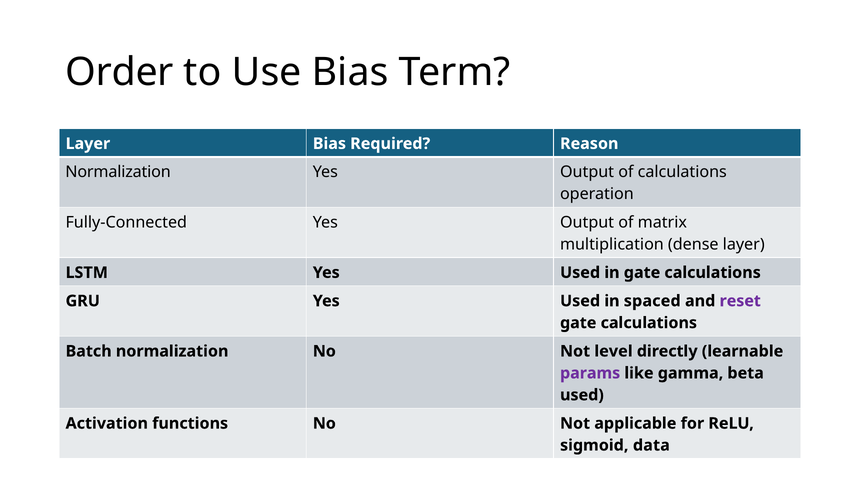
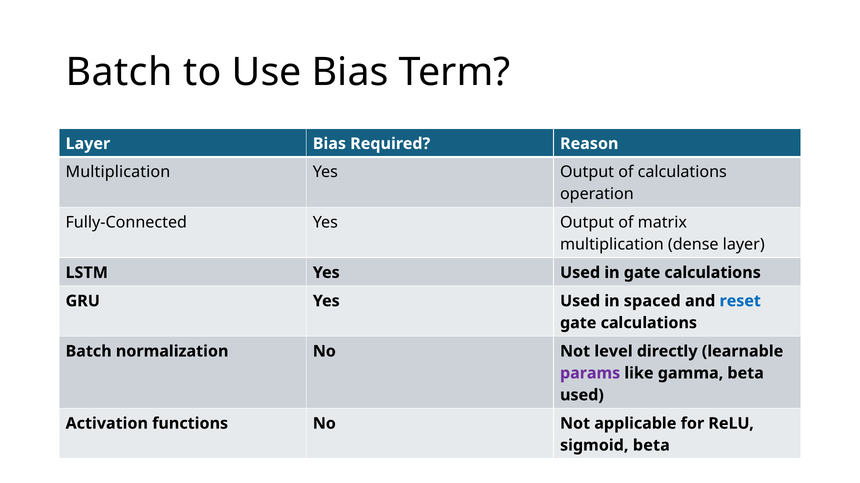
Order: Order -> Batch (119, 72)
Normalization: Normalization -> Multiplication (118, 172)
reset colour: purple -> blue (740, 301)
sigmoid data: data -> beta (651, 446)
